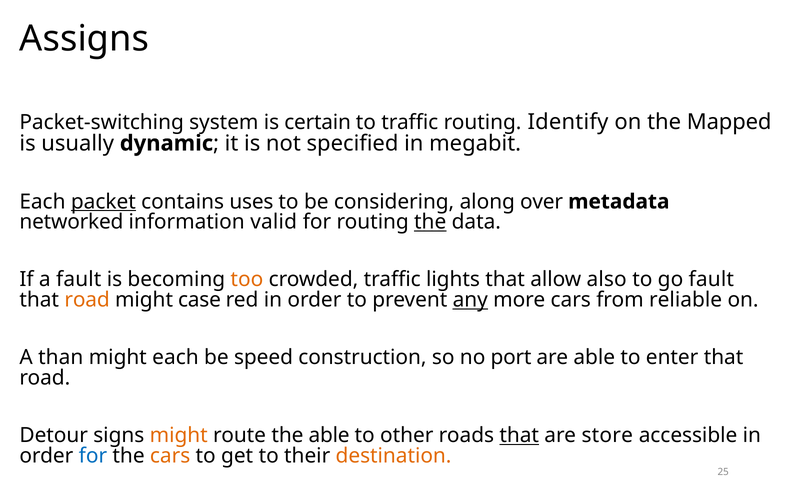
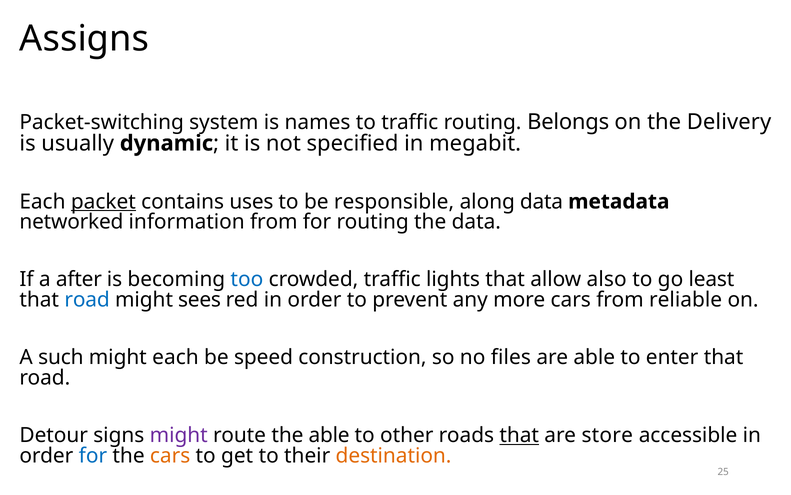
certain: certain -> names (317, 122)
Identify: Identify -> Belongs (568, 122)
Mapped: Mapped -> Delivery (729, 122)
considering: considering -> responsible (394, 201)
along over: over -> data (542, 201)
information valid: valid -> from (274, 222)
the underline: present -> none (430, 222)
a fault: fault -> after (79, 279)
too colour: orange -> blue (247, 279)
go fault: fault -> least (711, 279)
road colour: orange -> blue (87, 300)
case: case -> sees (199, 300)
any underline: present -> none (470, 300)
than: than -> such (61, 357)
port: port -> files (511, 357)
might colour: orange -> purple (179, 435)
